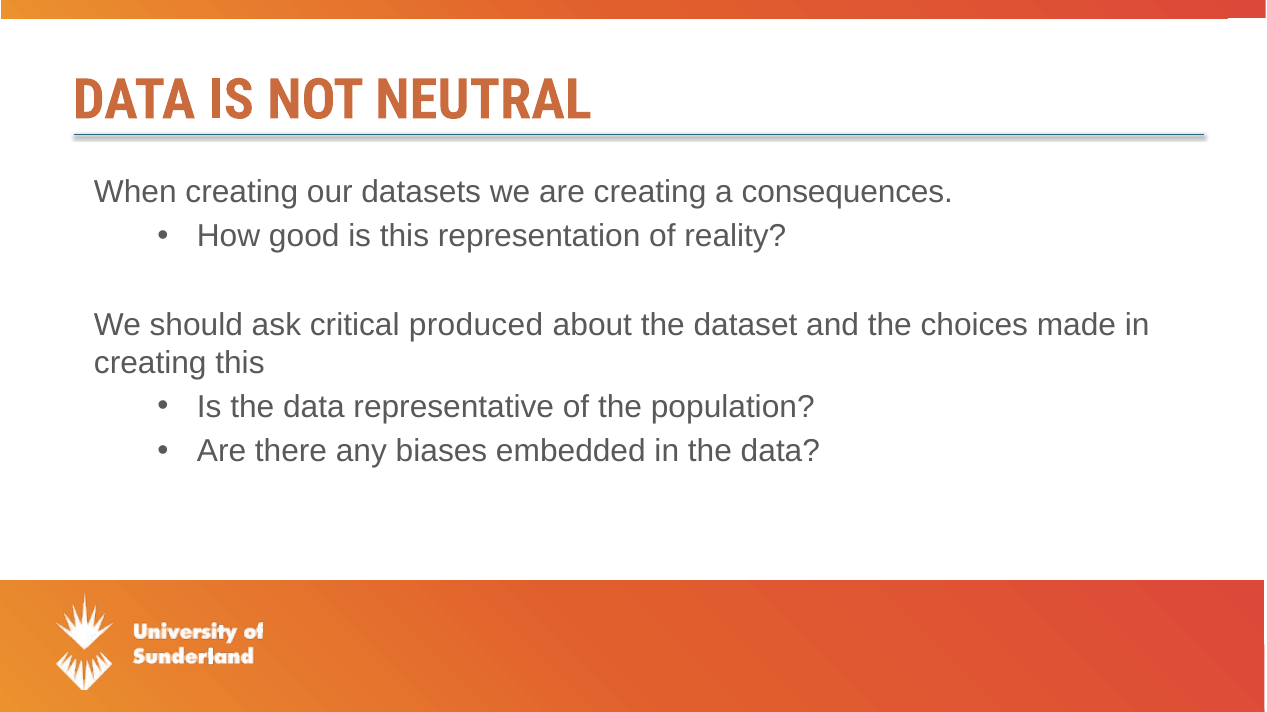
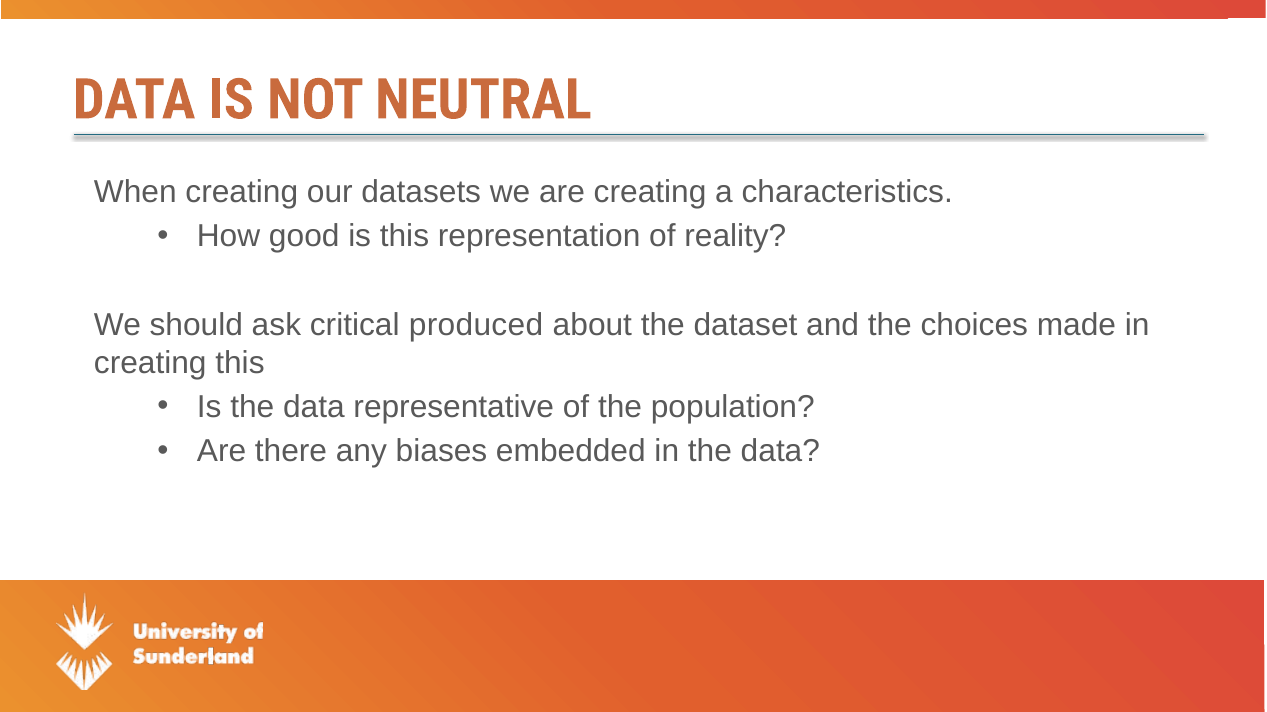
consequences: consequences -> characteristics (847, 192)
